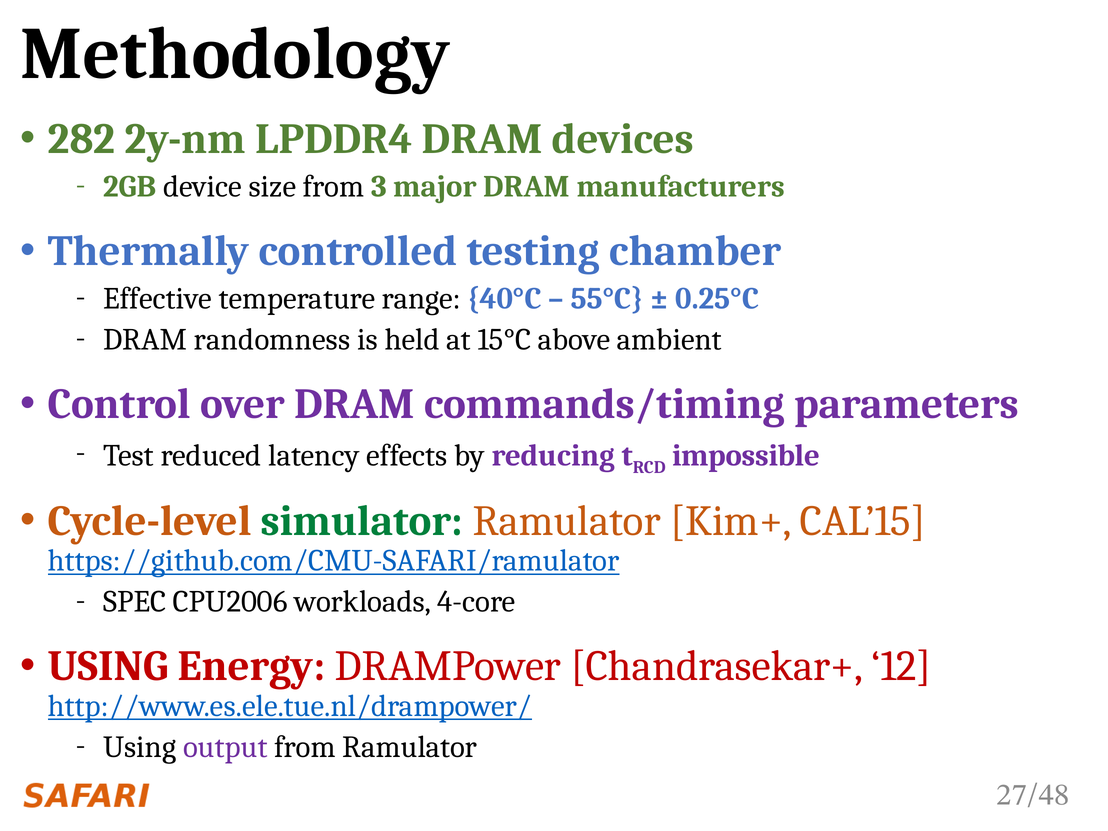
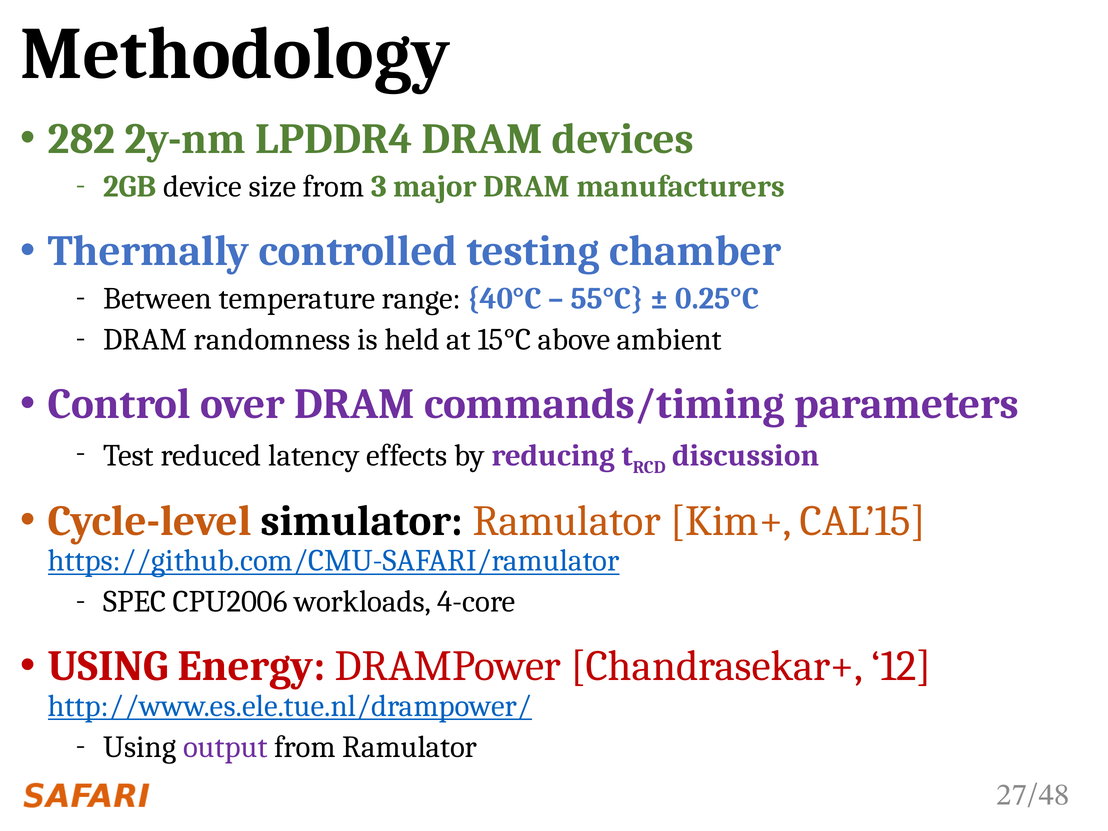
Effective: Effective -> Between (158, 299)
impossible: impossible -> discussion (746, 455)
simulator colour: green -> black (362, 521)
